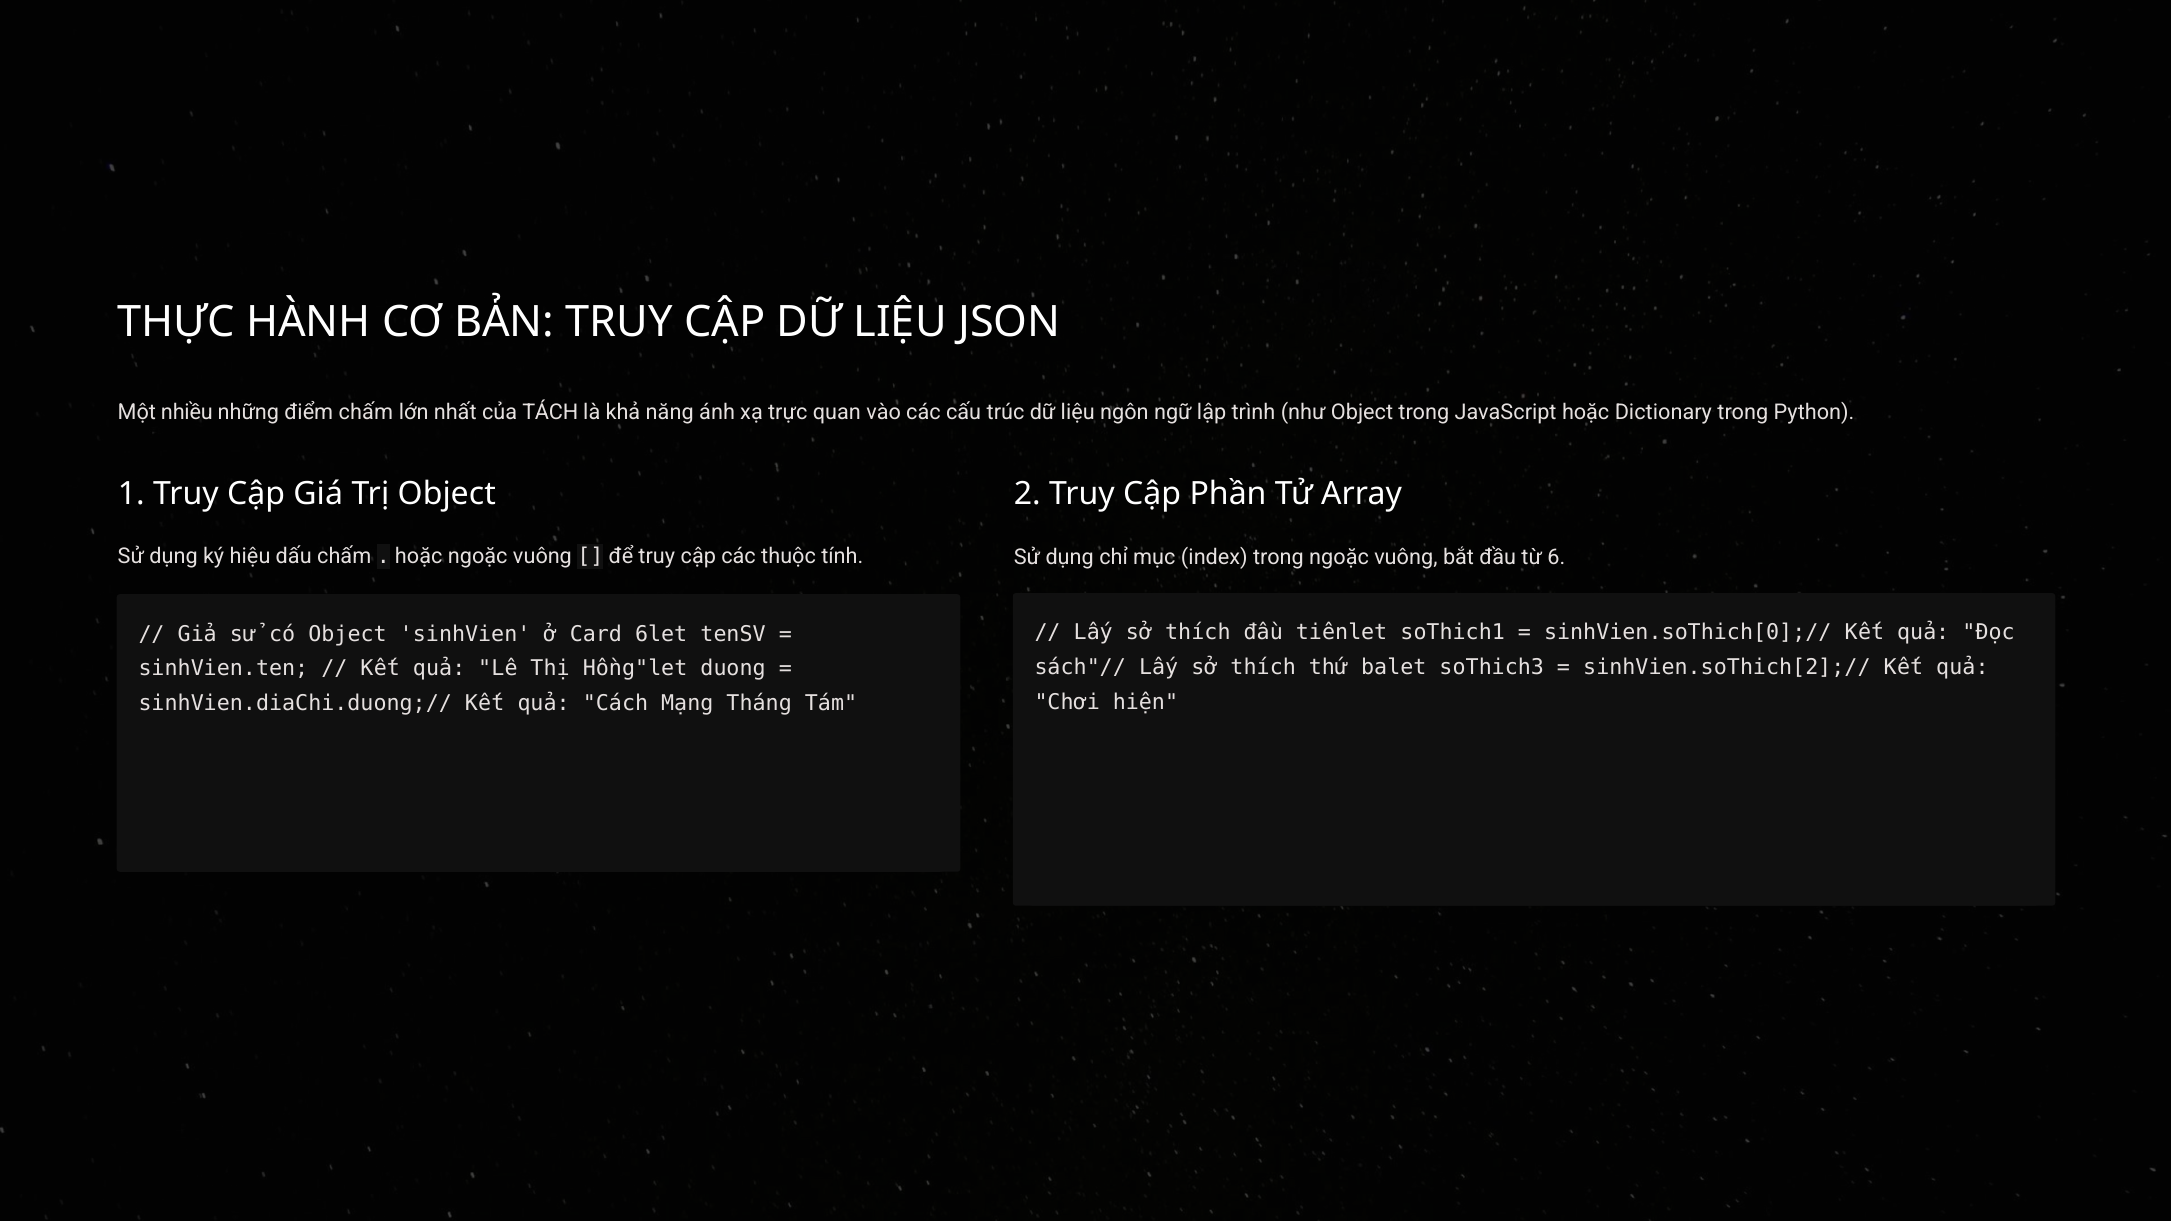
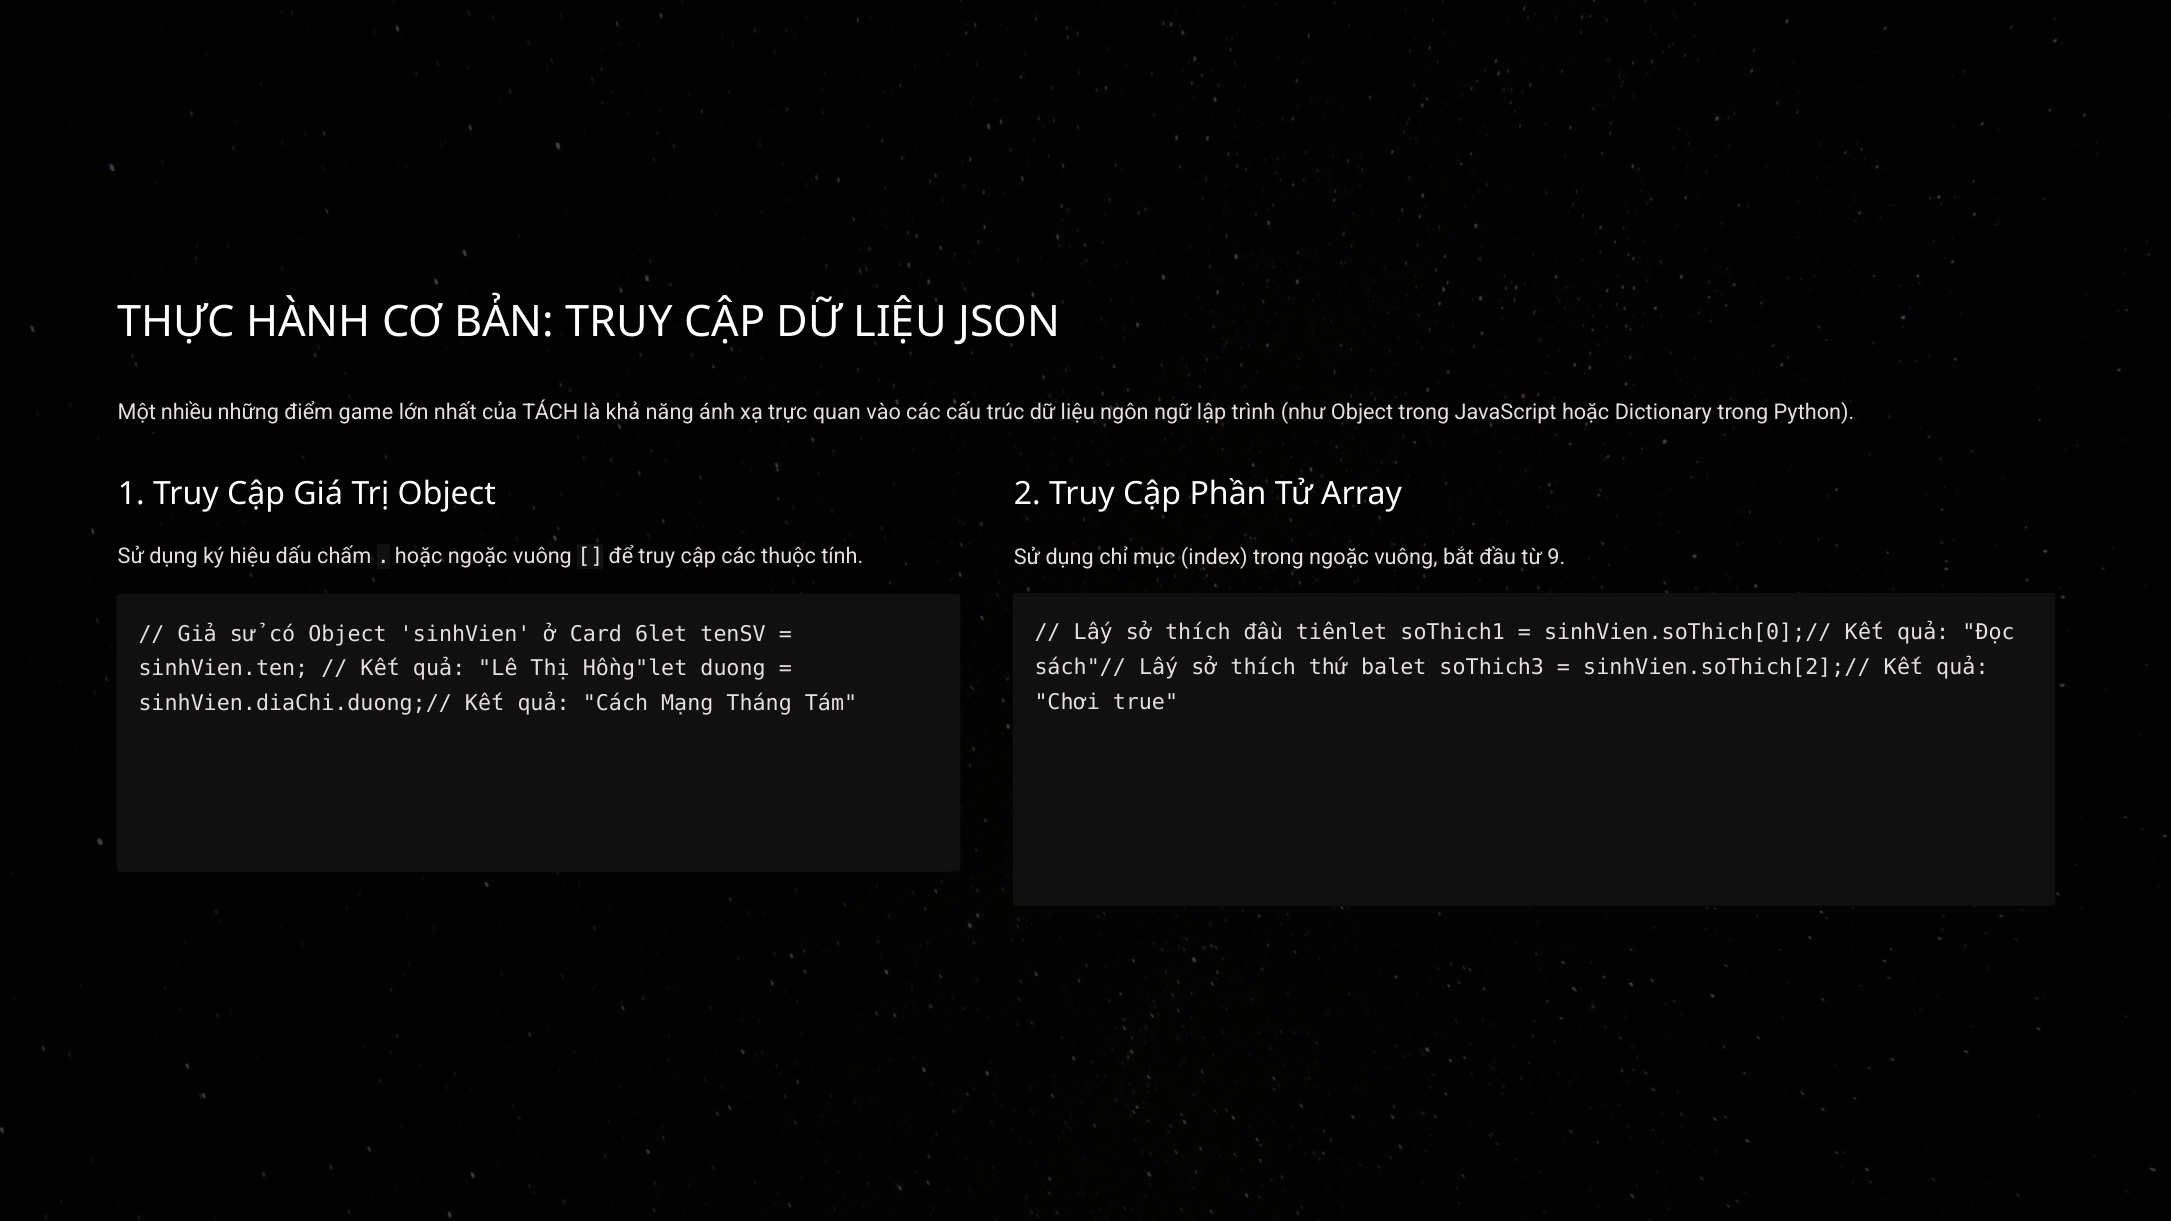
điểm chấm: chấm -> game (366, 413)
6: 6 -> 9 (1556, 557)
hiện: hiện -> true (1145, 703)
